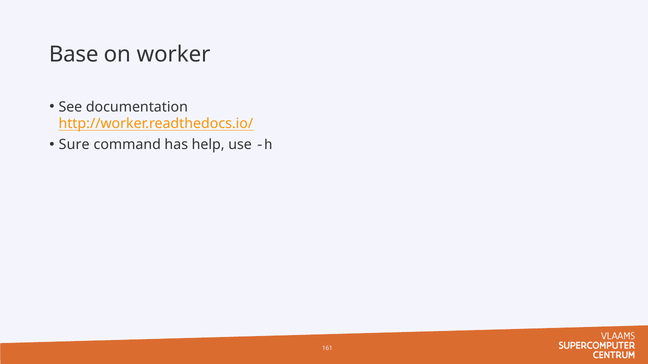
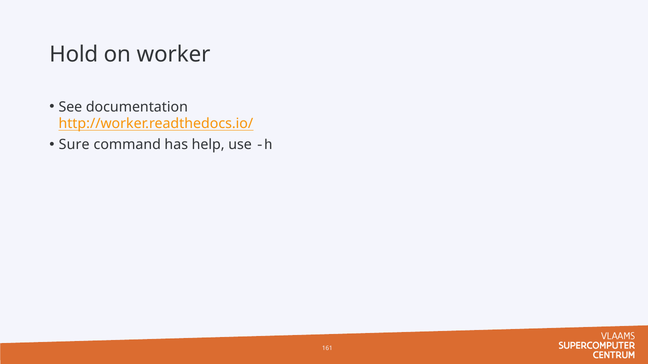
Base: Base -> Hold (74, 54)
